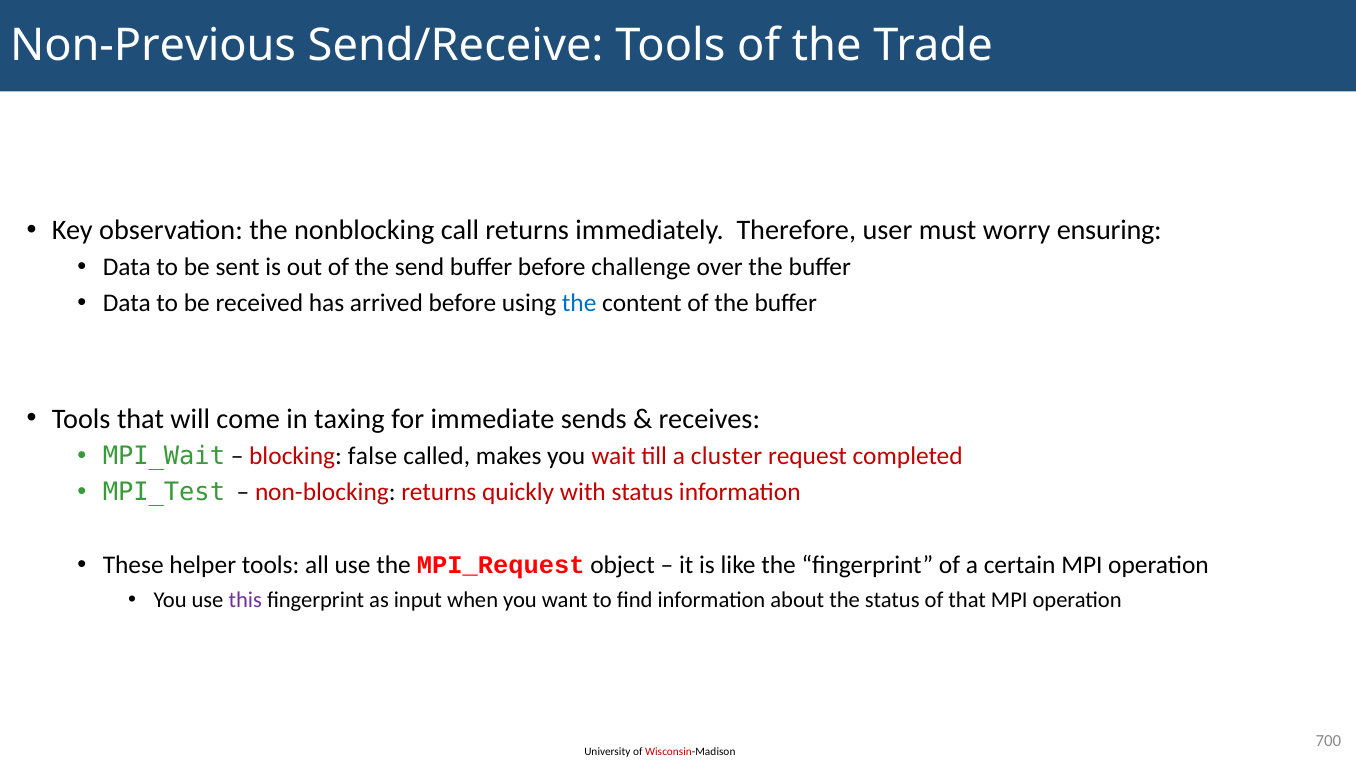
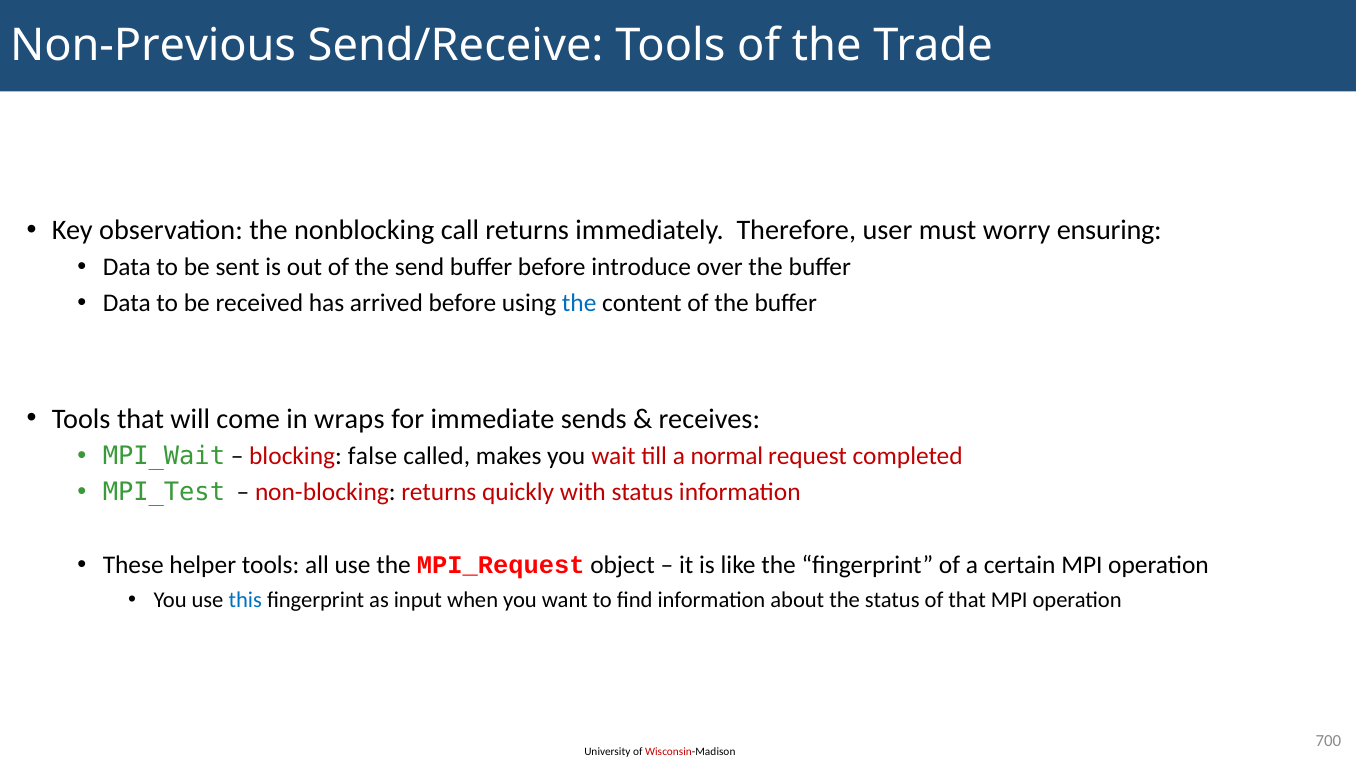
challenge: challenge -> introduce (641, 268)
taxing: taxing -> wraps (349, 419)
cluster: cluster -> normal (727, 457)
this colour: purple -> blue (245, 600)
